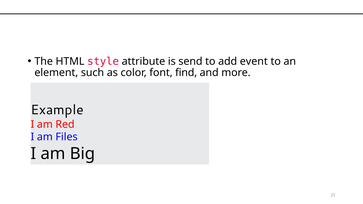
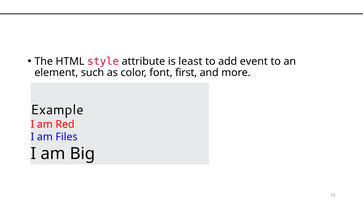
send: send -> least (190, 61)
find: find -> first (186, 73)
